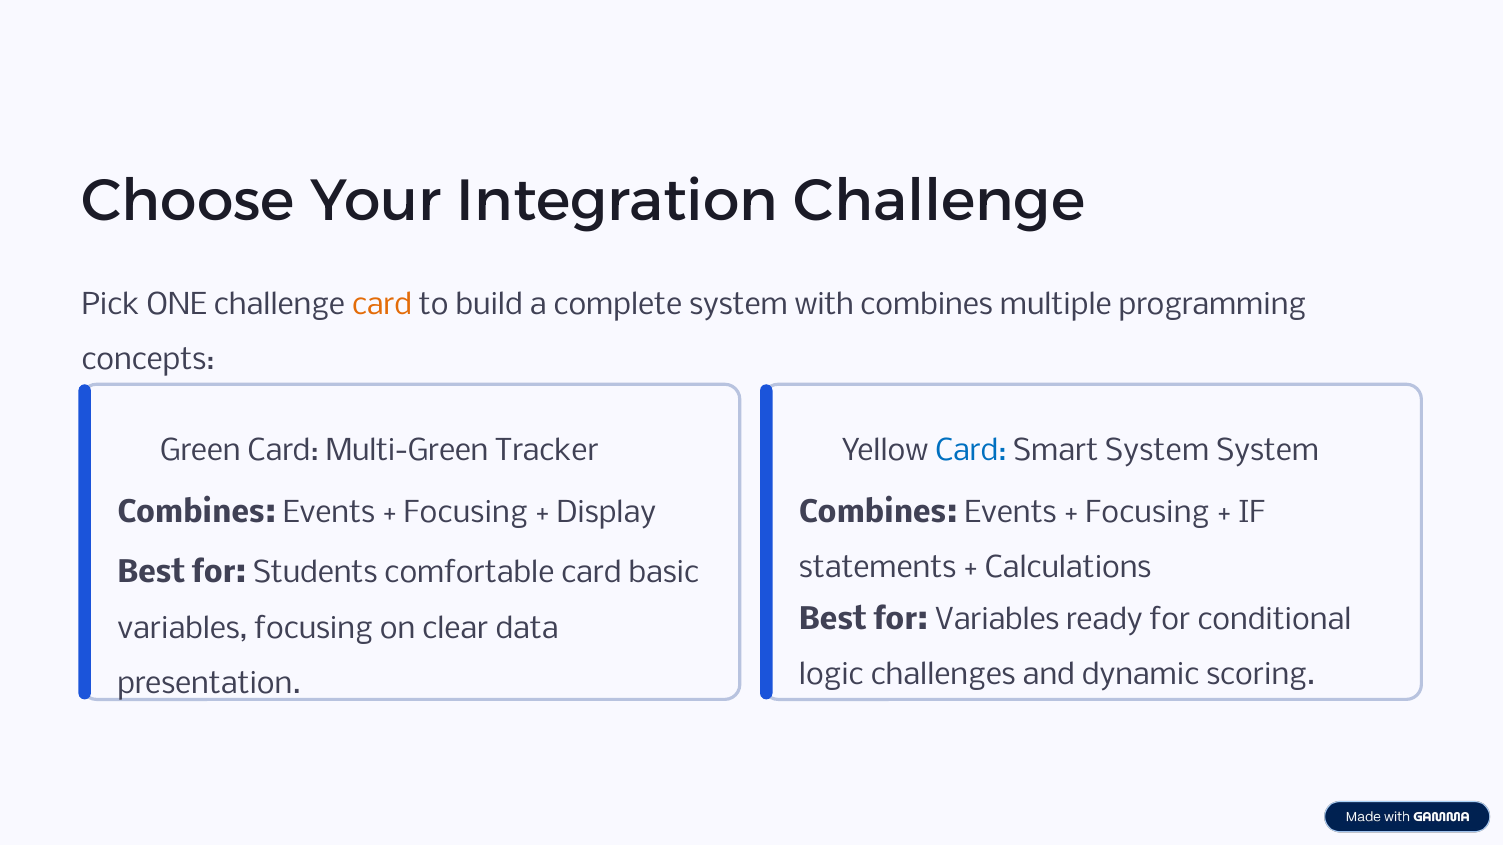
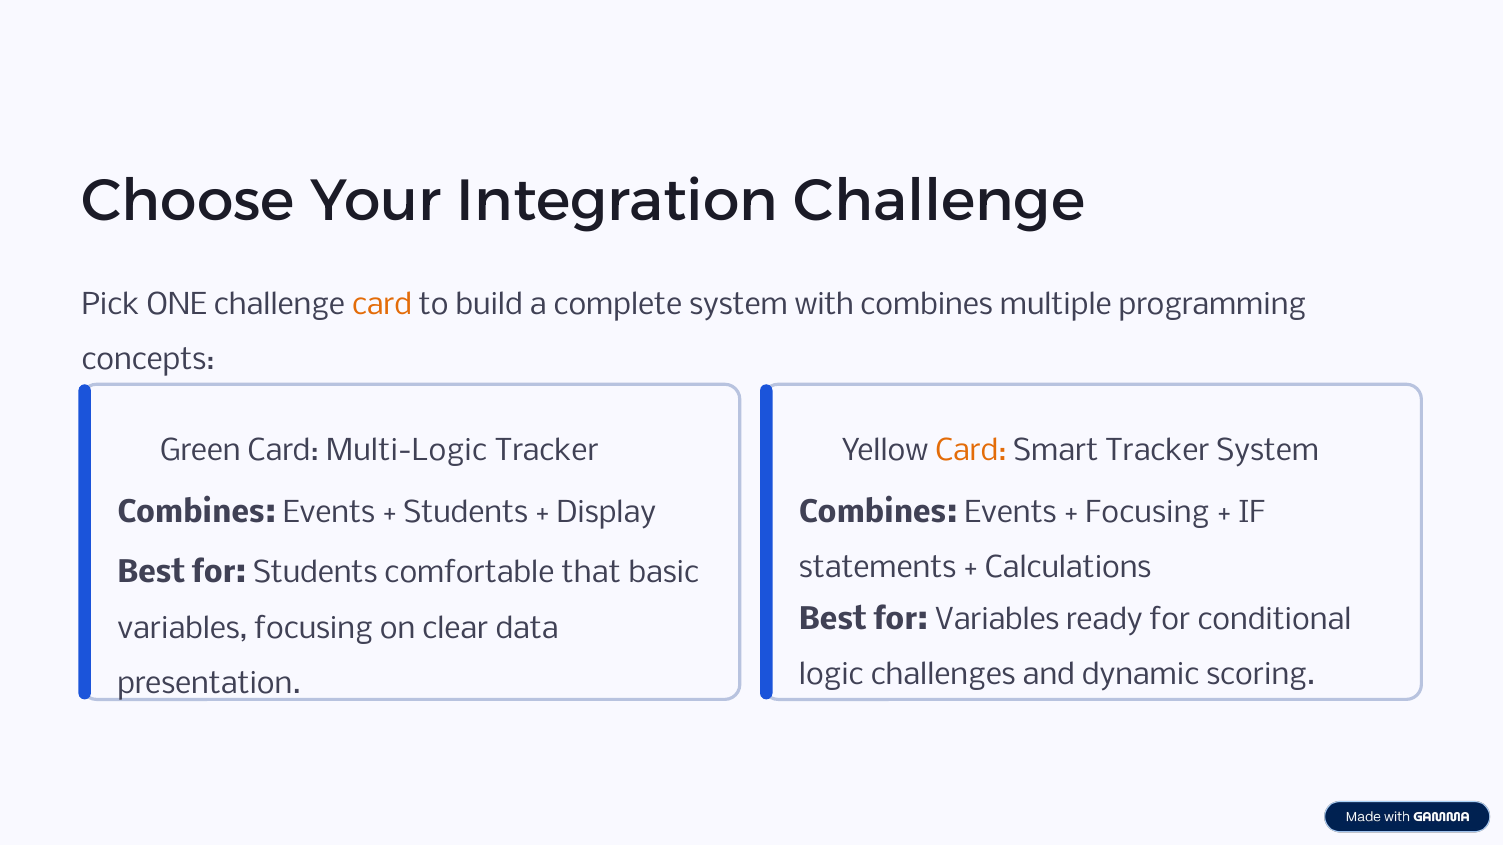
Multi-Green: Multi-Green -> Multi-Logic (407, 451)
Card colour: blue -> orange (971, 451)
Smart System: System -> Tracker (1157, 451)
Focusing: Focusing -> Students (466, 513)
comfortable card: card -> that (591, 574)
